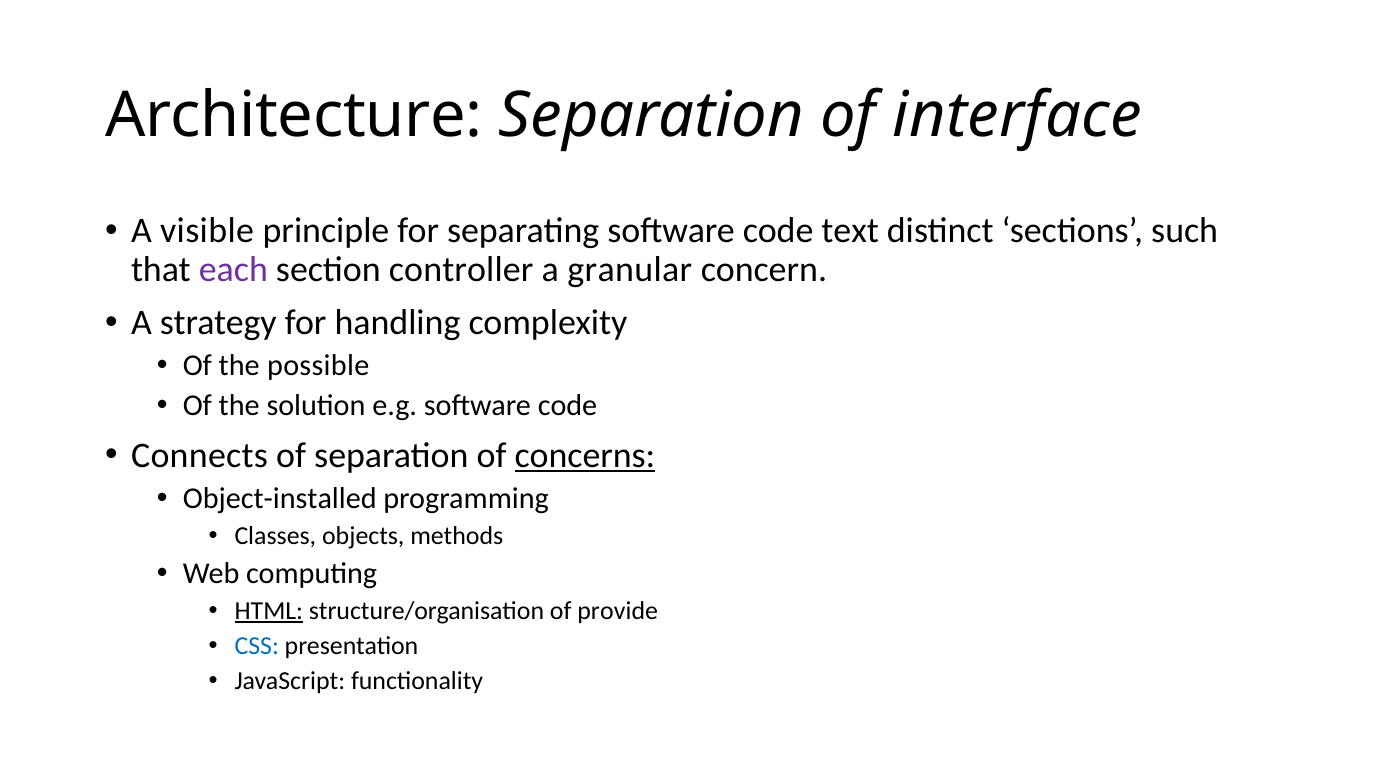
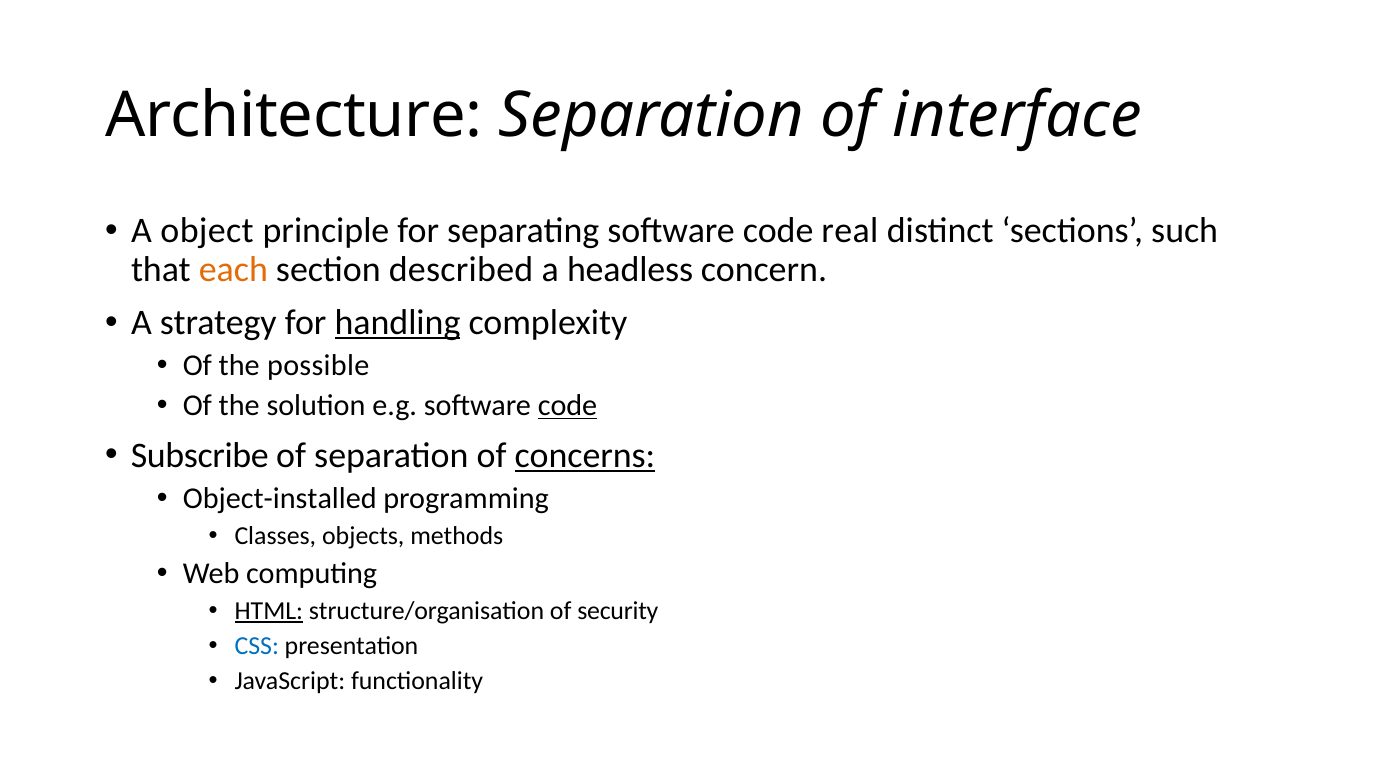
visible: visible -> object (207, 231)
text: text -> real (850, 231)
each colour: purple -> orange (233, 270)
controller: controller -> described (461, 270)
granular: granular -> headless (630, 270)
handling underline: none -> present (397, 323)
code underline: none -> present (567, 406)
Connects: Connects -> Subscribe (200, 456)
provide: provide -> security (618, 611)
